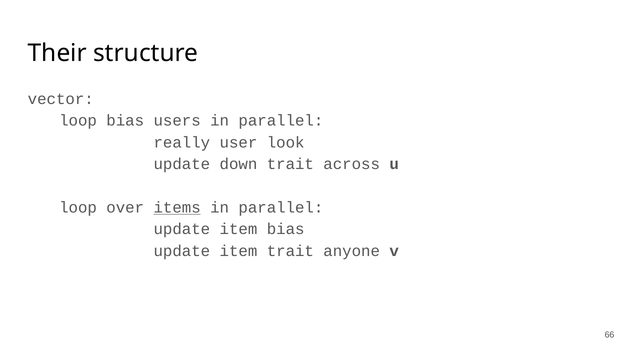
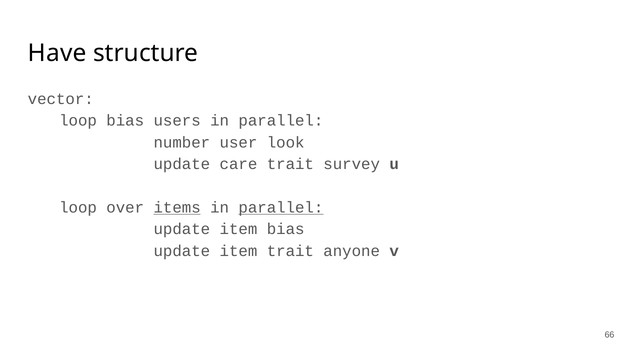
Their: Their -> Have (57, 53)
really: really -> number (182, 142)
down: down -> care (238, 164)
across: across -> survey (352, 164)
parallel underline: none -> present (281, 207)
